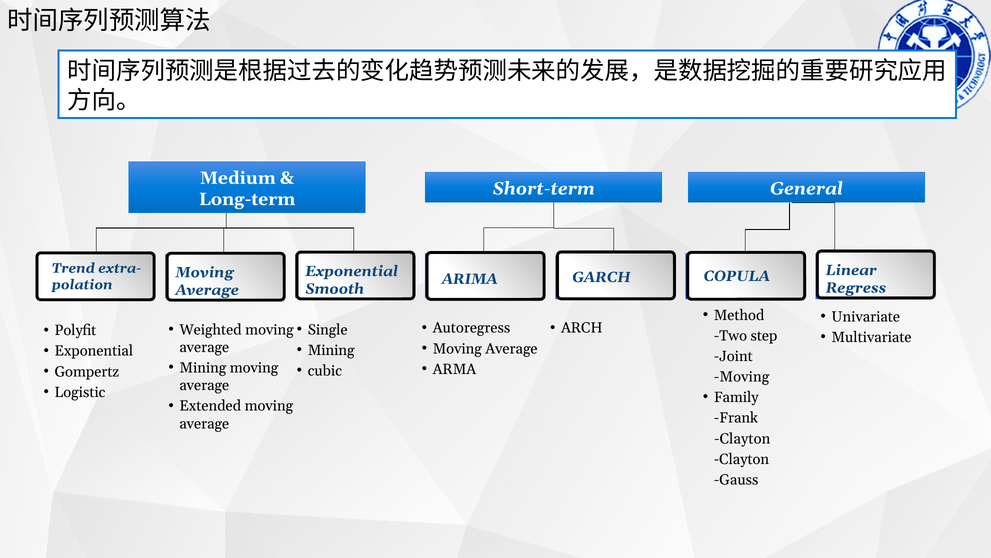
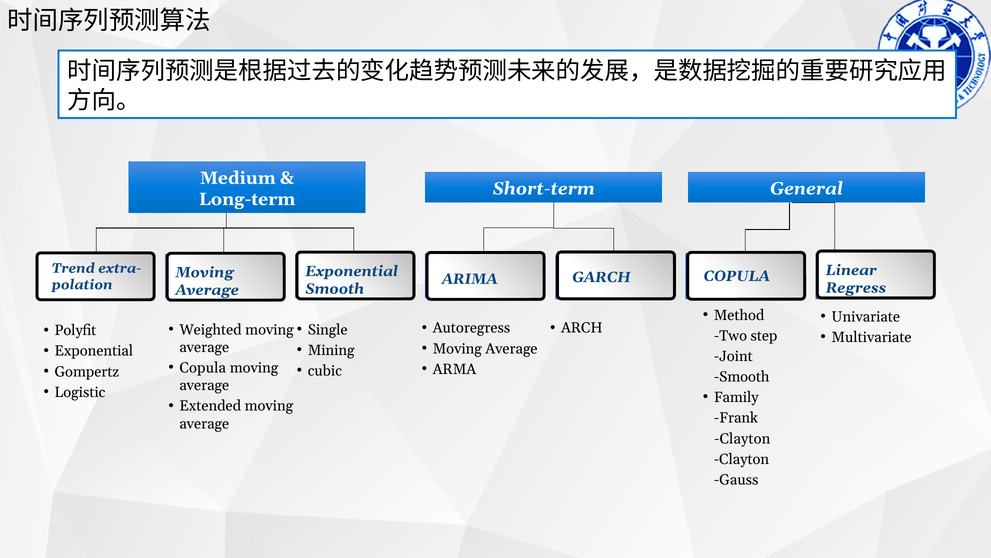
Mining: Mining -> Copula (203, 367)
Moving: Moving -> Smooth (742, 377)
